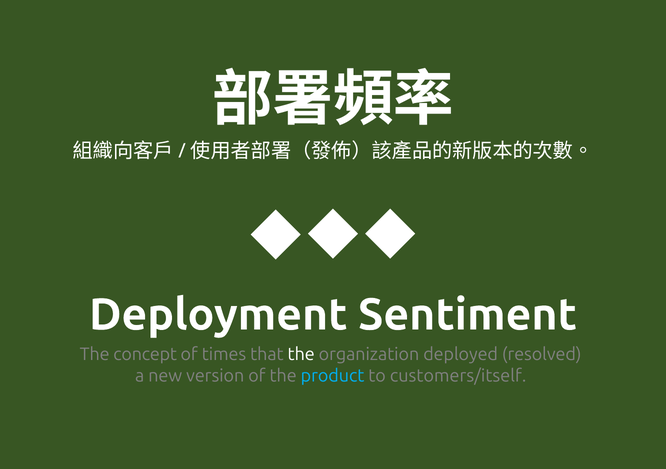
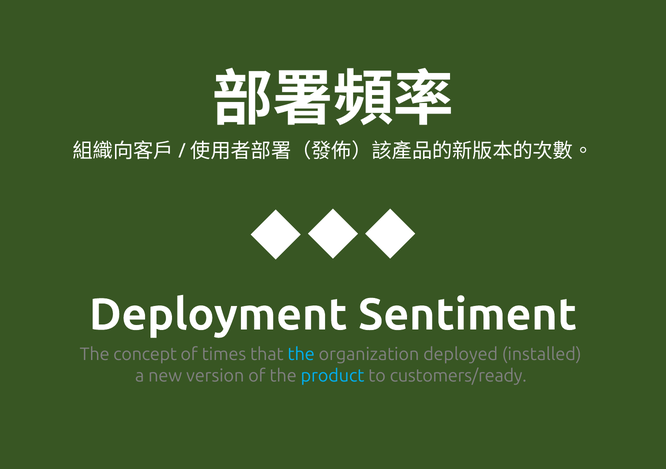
the colour: white -> light blue (301, 355)
resolved: resolved -> installed (542, 355)
customers/itself: customers/itself -> customers/ready (458, 376)
